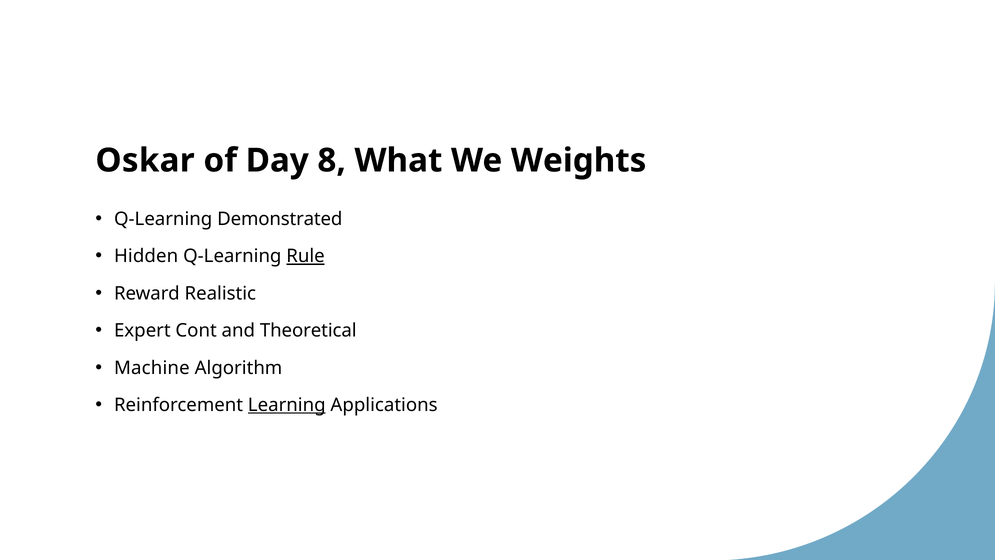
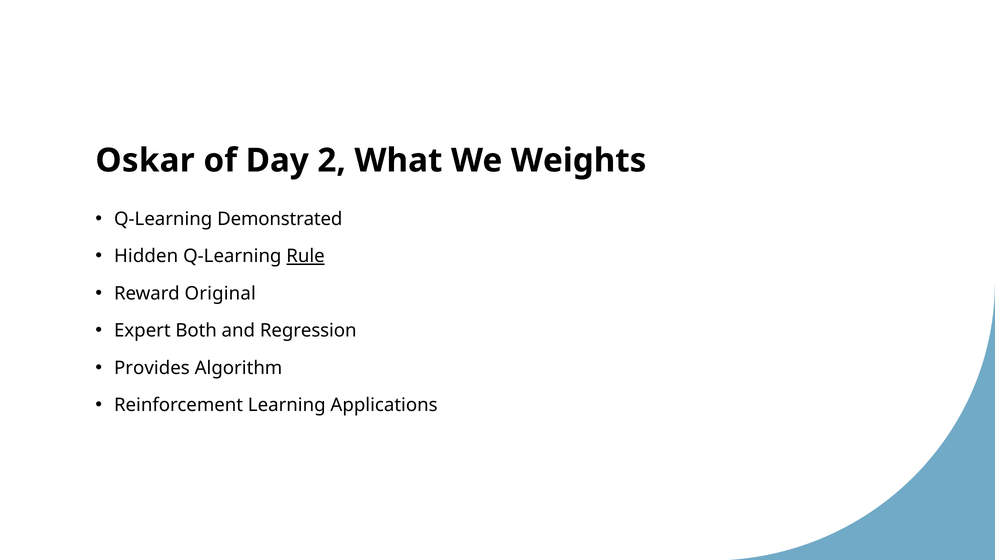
8: 8 -> 2 (332, 160)
Realistic: Realistic -> Original (220, 293)
Cont: Cont -> Both (196, 330)
Theoretical: Theoretical -> Regression (308, 330)
Machine: Machine -> Provides (152, 368)
Learning underline: present -> none (287, 405)
